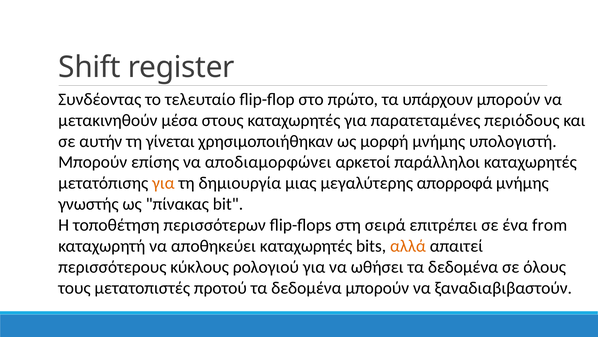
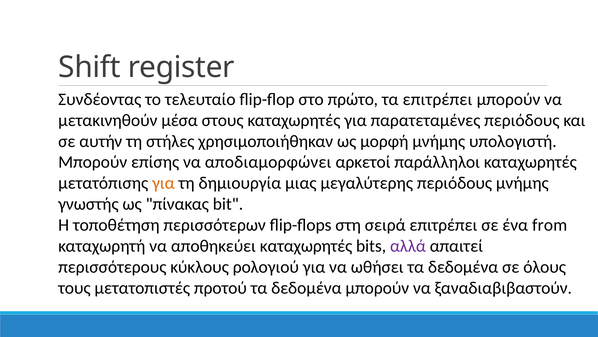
τα υπάρχουν: υπάρχουν -> επιτρέπει (437, 99)
γίνεται: γίνεται -> στήλες (170, 141)
μεγαλύτερης απορροφά: απορροφά -> περιόδους (454, 183)
αλλά colour: orange -> purple (408, 246)
